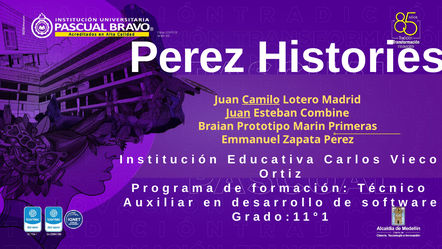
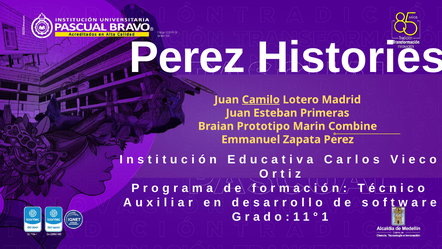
Juan underline: present -> none (238, 113)
Combine: Combine -> Primeras (325, 113)
Primeras: Primeras -> Combine (353, 126)
